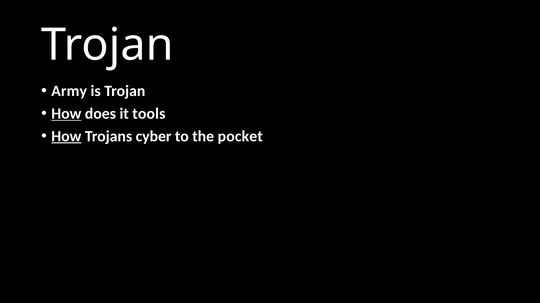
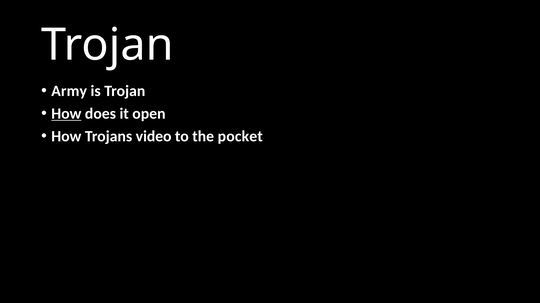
tools: tools -> open (149, 114)
How underline: present -> none (66, 136)
cyber: cyber -> video (154, 136)
